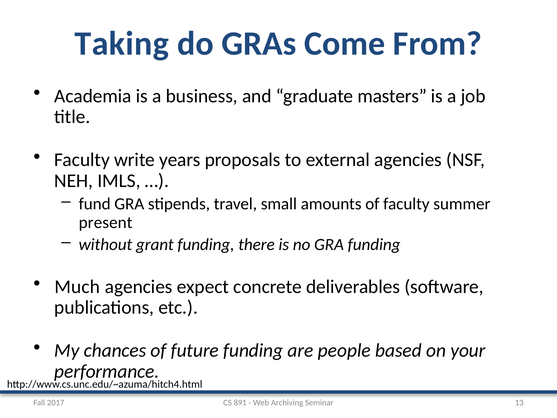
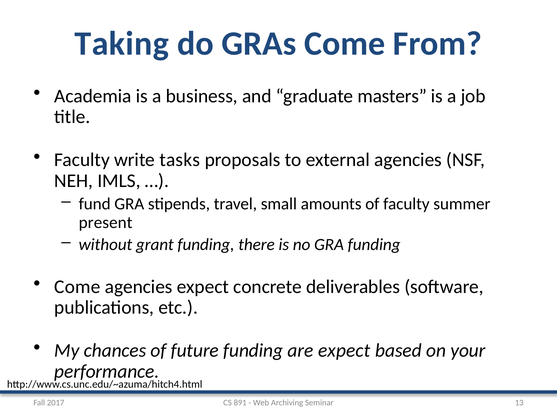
years: years -> tasks (180, 160)
Much: Much -> Come (77, 287)
are people: people -> expect (344, 350)
